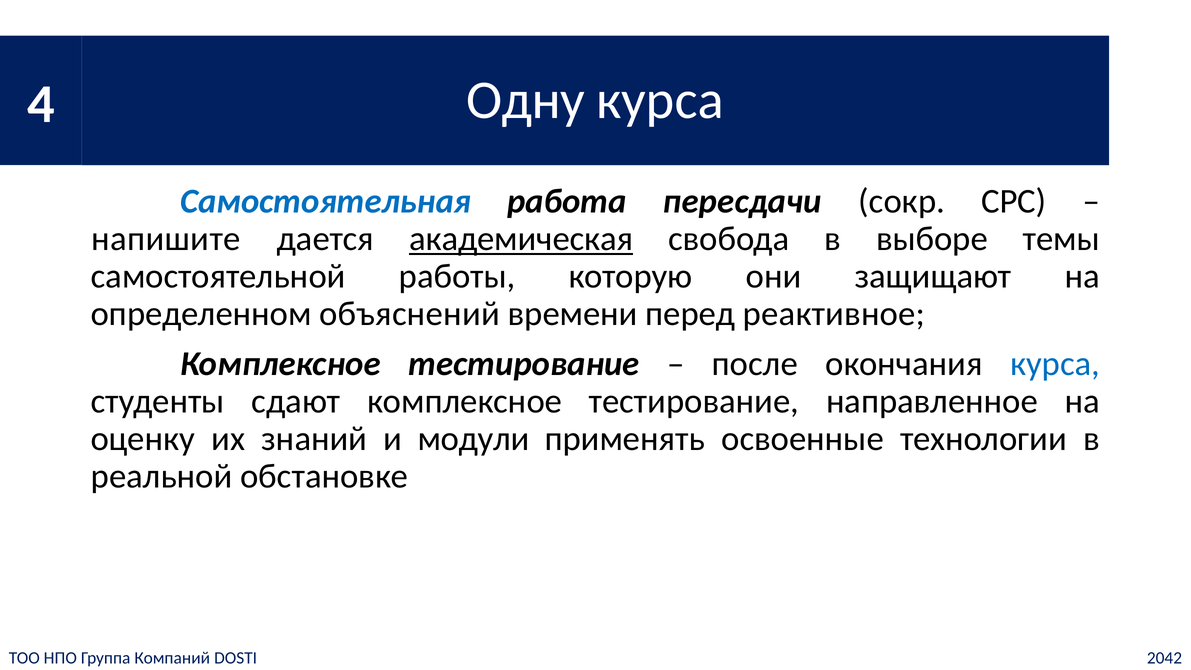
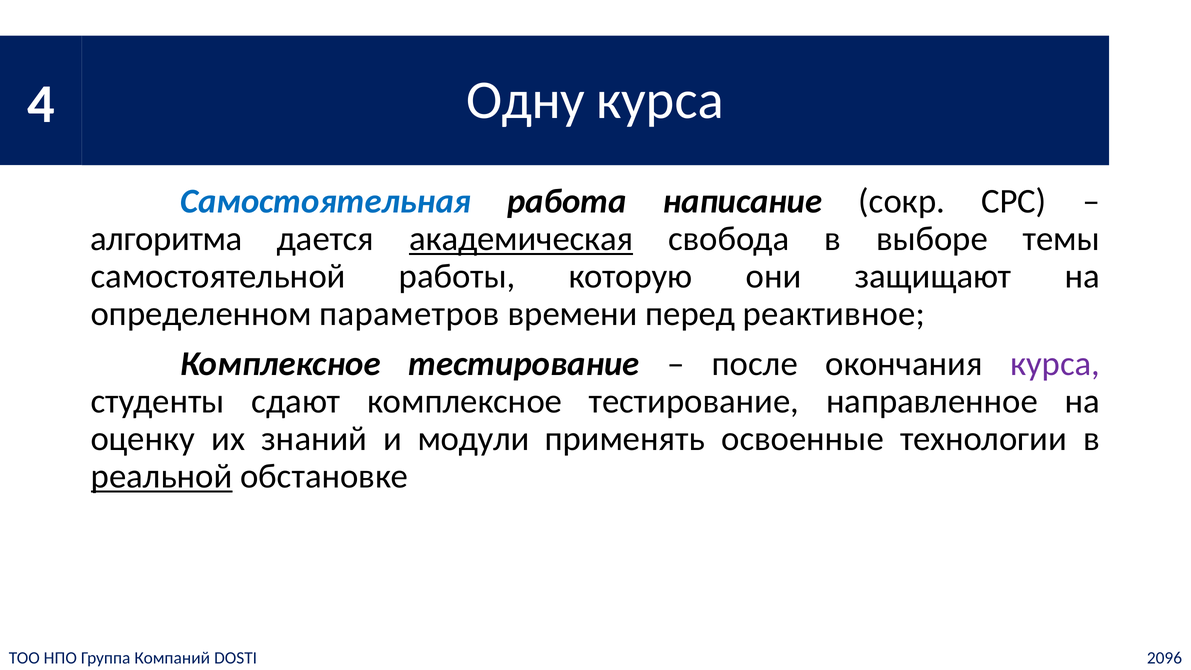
пересдачи: пересдачи -> написание (742, 201)
напишите: напишите -> алгоритма (166, 239)
объяснений: объяснений -> параметров (409, 314)
курса colour: blue -> purple (1055, 364)
реальной underline: none -> present (162, 476)
2042: 2042 -> 2096 (1165, 658)
